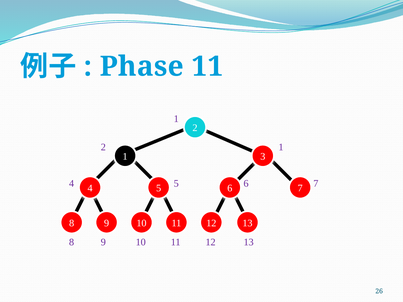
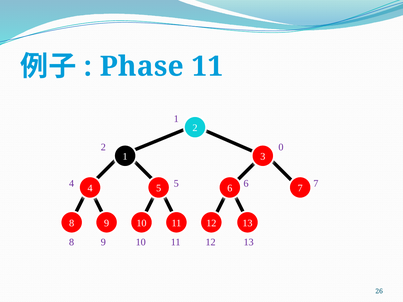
1: 1 -> 0 (281, 147)
